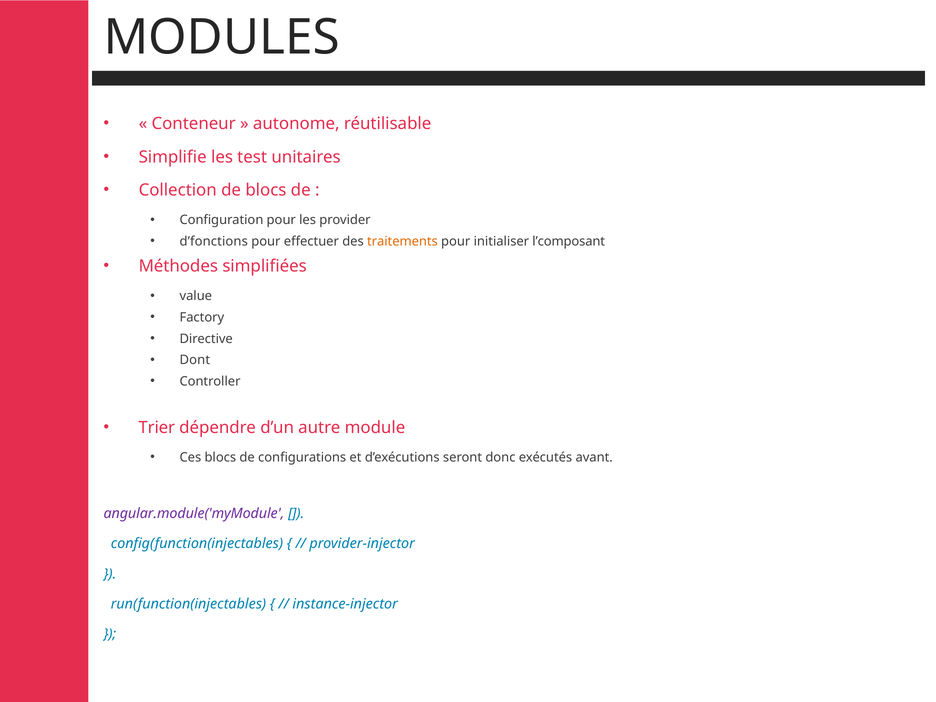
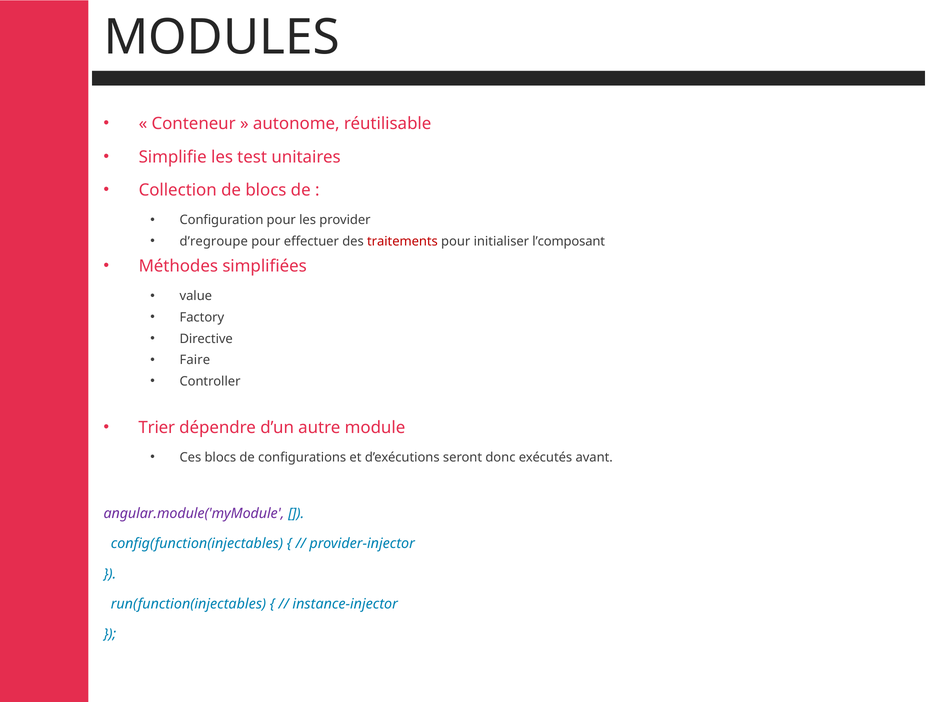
d’fonctions: d’fonctions -> d’regroupe (214, 241)
traitements colour: orange -> red (402, 241)
Dont: Dont -> Faire (195, 360)
